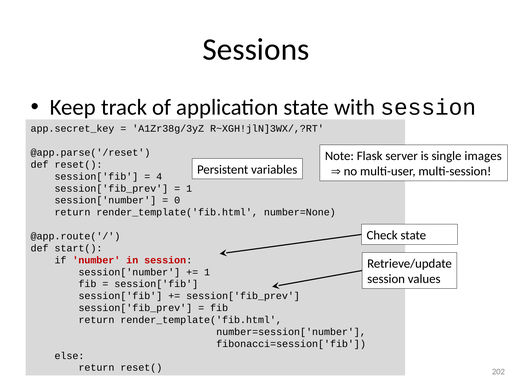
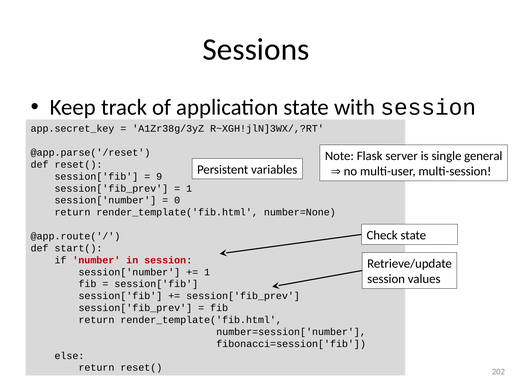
images: images -> general (483, 156)
4: 4 -> 9 (159, 176)
